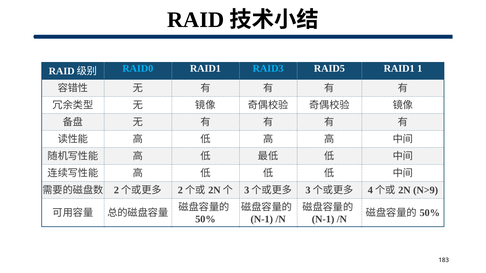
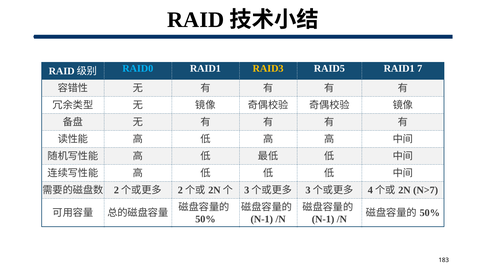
RAID3 colour: light blue -> yellow (268, 69)
1: 1 -> 7 (420, 69)
N>9: N>9 -> N>7 (426, 191)
